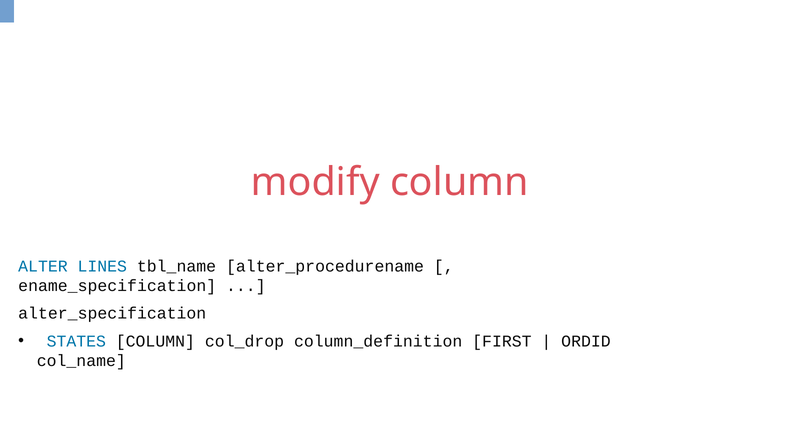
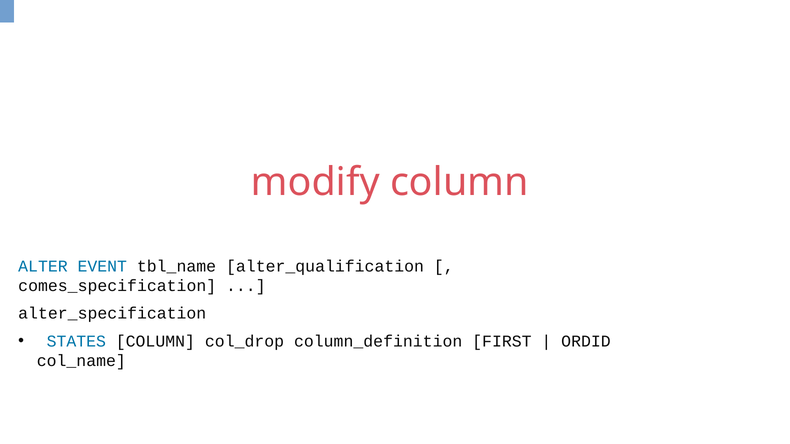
LINES: LINES -> EVENT (102, 266)
alter_procedurename: alter_procedurename -> alter_qualification (325, 266)
ename_specification: ename_specification -> comes_specification (117, 286)
